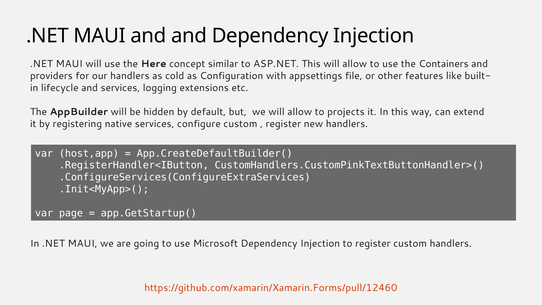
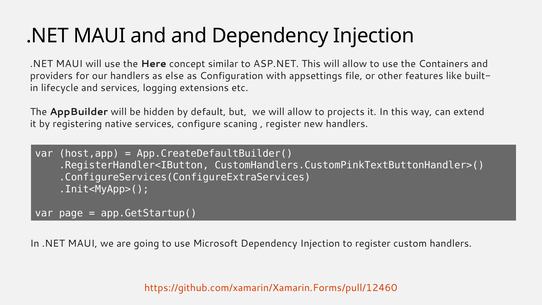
cold: cold -> else (175, 76)
configure custom: custom -> scaning (240, 124)
